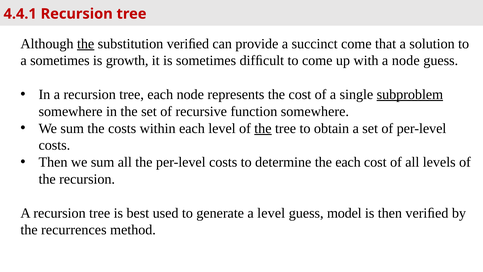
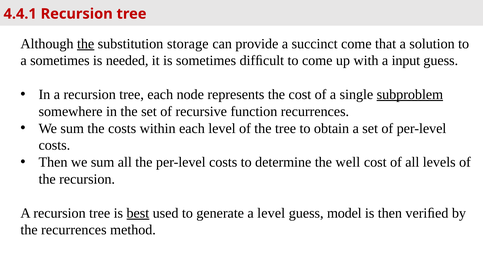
substitution veriﬁed: veriﬁed -> storage (188, 44)
growth: growth -> needed (127, 61)
a node: node -> input (406, 61)
function somewhere: somewhere -> recurrences (315, 111)
the underline: present -> none (263, 128)
the each: each -> well (348, 162)
best underline: none -> present (138, 213)
